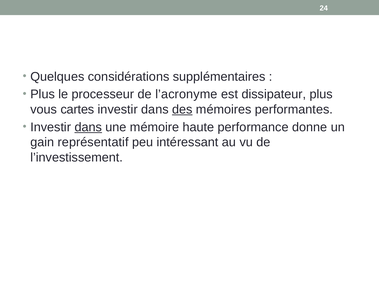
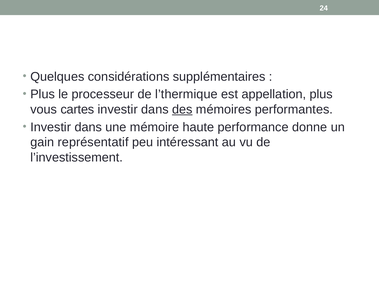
l’acronyme: l’acronyme -> l’thermique (186, 94)
dissipateur: dissipateur -> appellation (274, 94)
dans underline: present -> none (88, 127)
